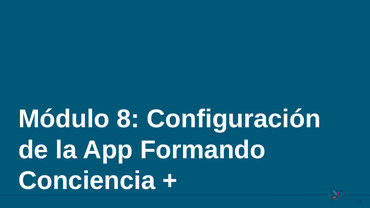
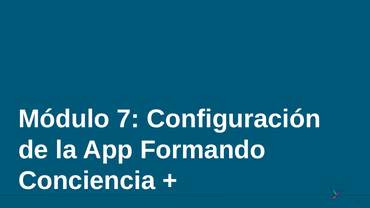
8: 8 -> 7 (128, 119)
